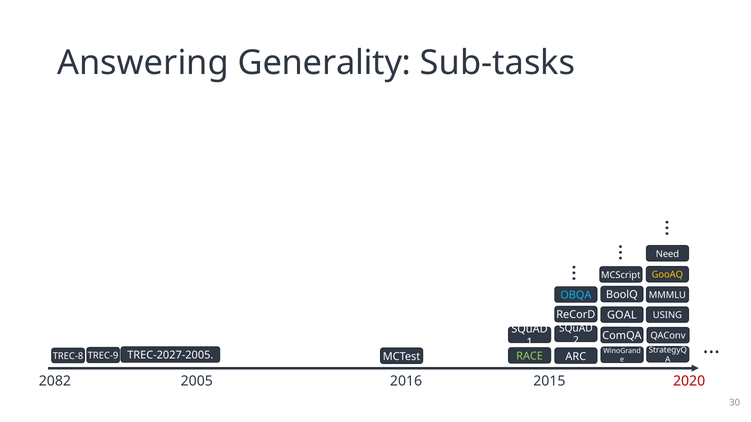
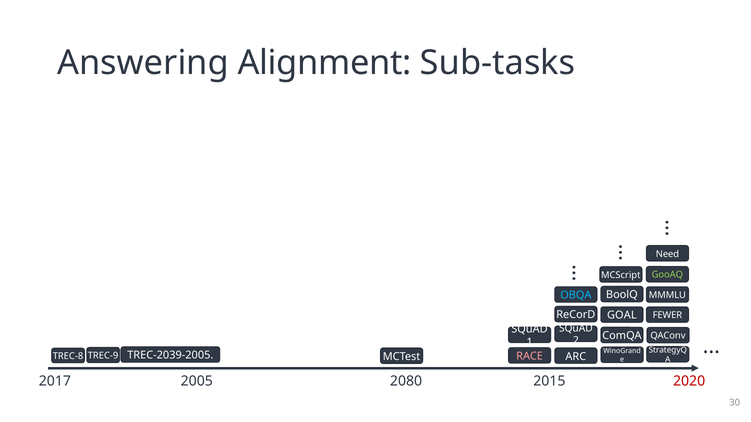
Generality: Generality -> Alignment (325, 63)
GooAQ colour: yellow -> light green (667, 275)
USING: USING -> FEWER (667, 316)
TREC-2027-2005: TREC-2027-2005 -> TREC-2039-2005 (170, 356)
RACE colour: light green -> pink (530, 357)
2082: 2082 -> 2017 (55, 381)
2016: 2016 -> 2080 (406, 381)
